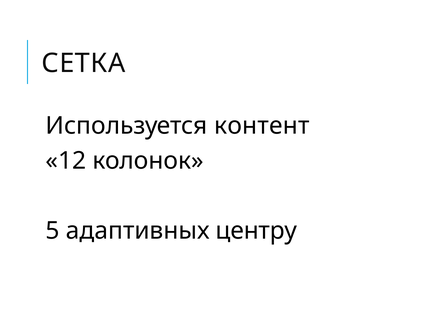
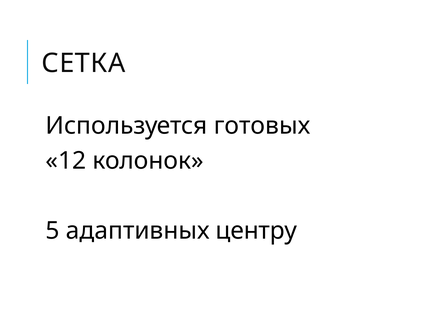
контент: контент -> готовых (262, 126)
